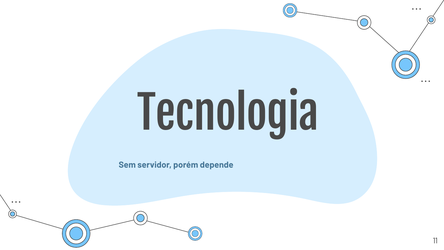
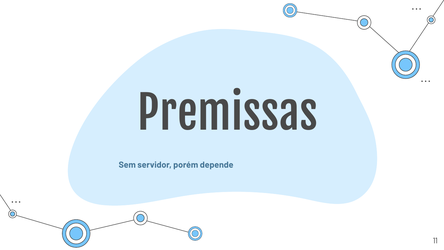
Tecnologia: Tecnologia -> Premissas (228, 115)
